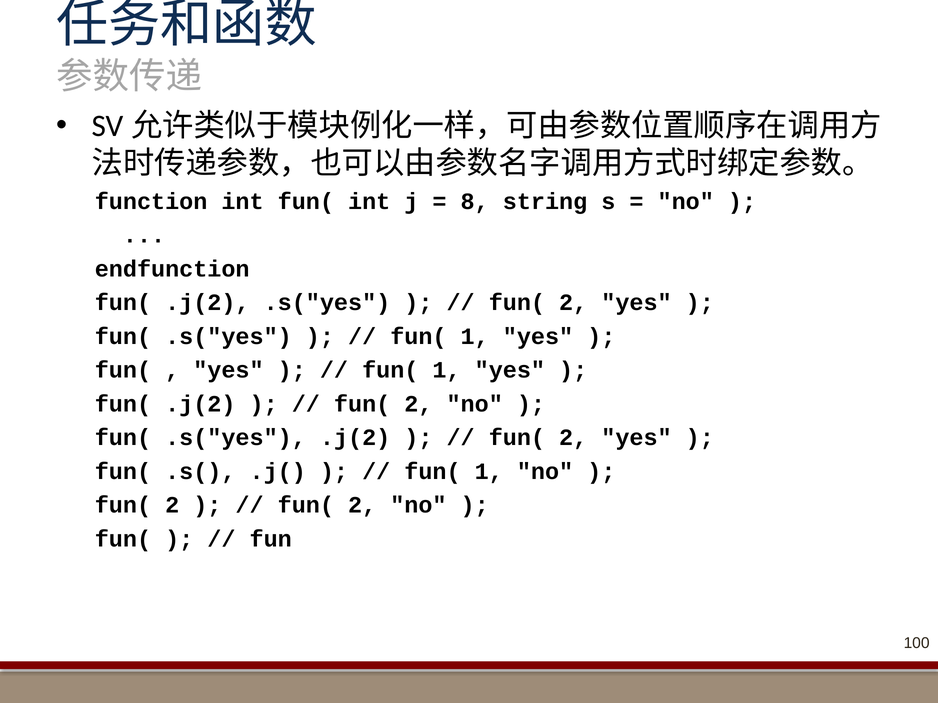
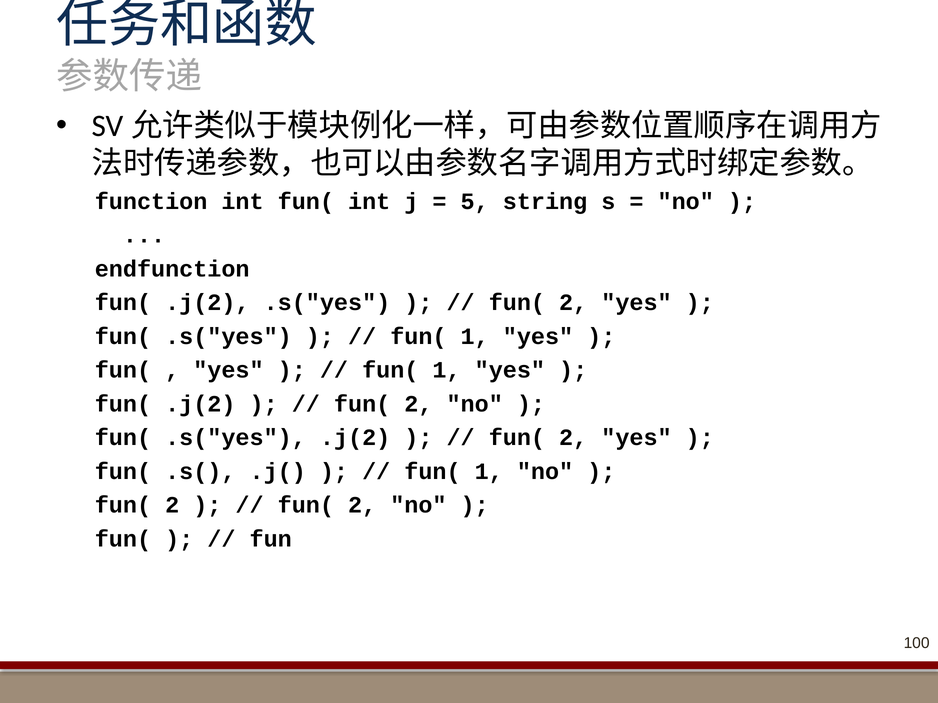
8: 8 -> 5 (475, 202)
